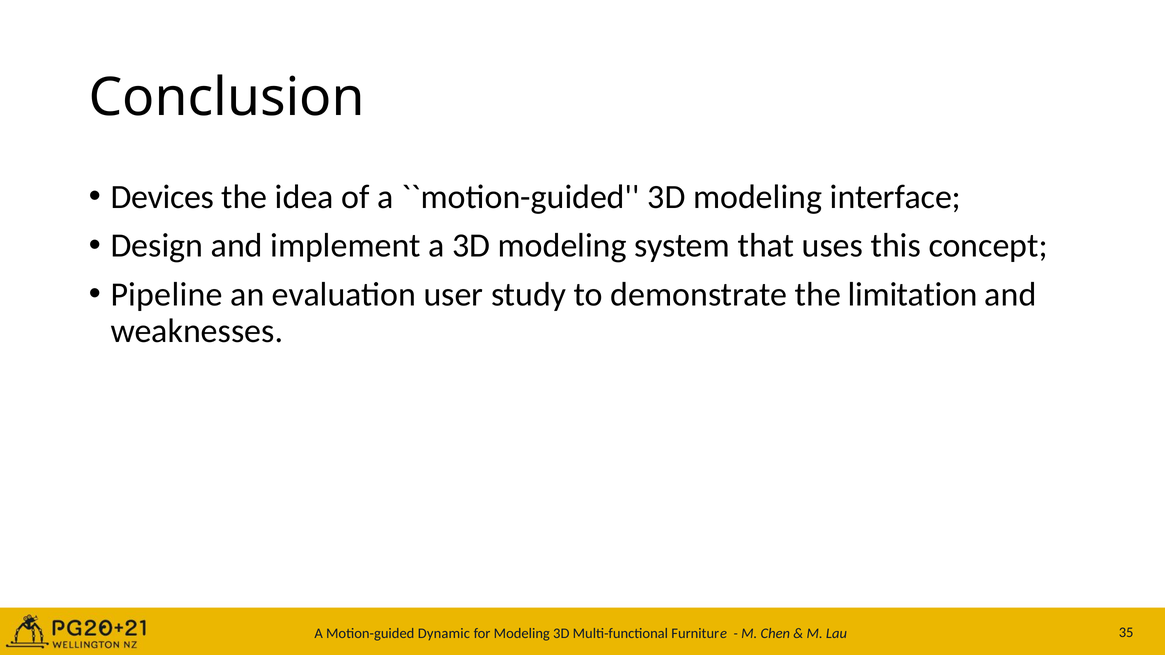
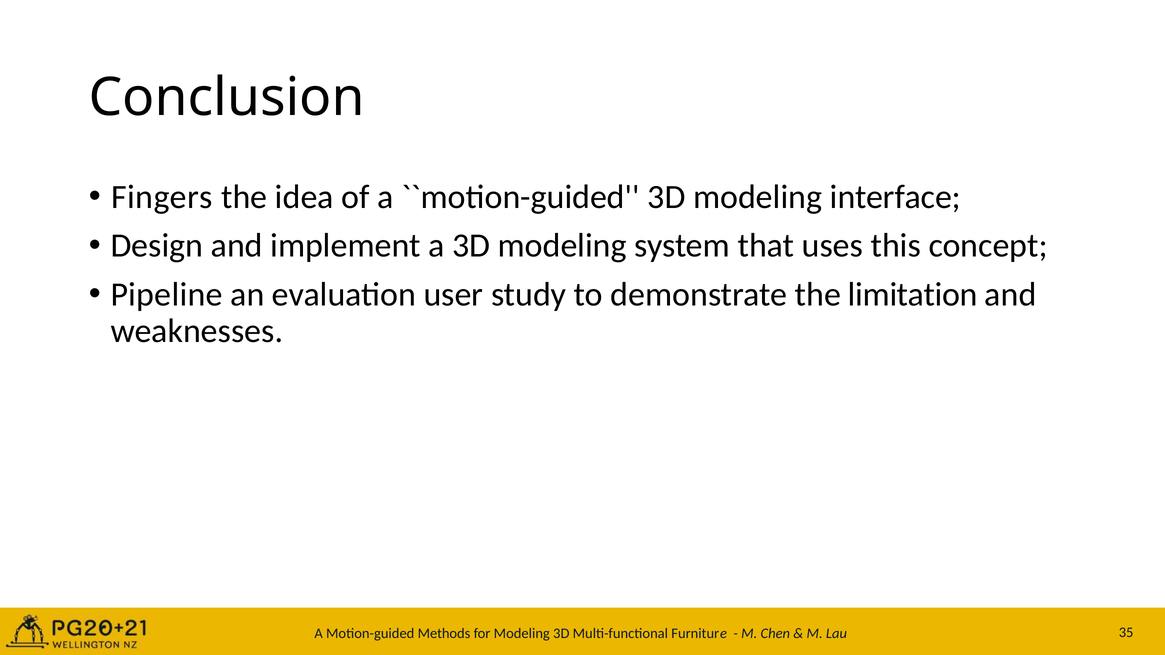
Devices: Devices -> Fingers (162, 197)
Dynamic: Dynamic -> Methods (444, 634)
